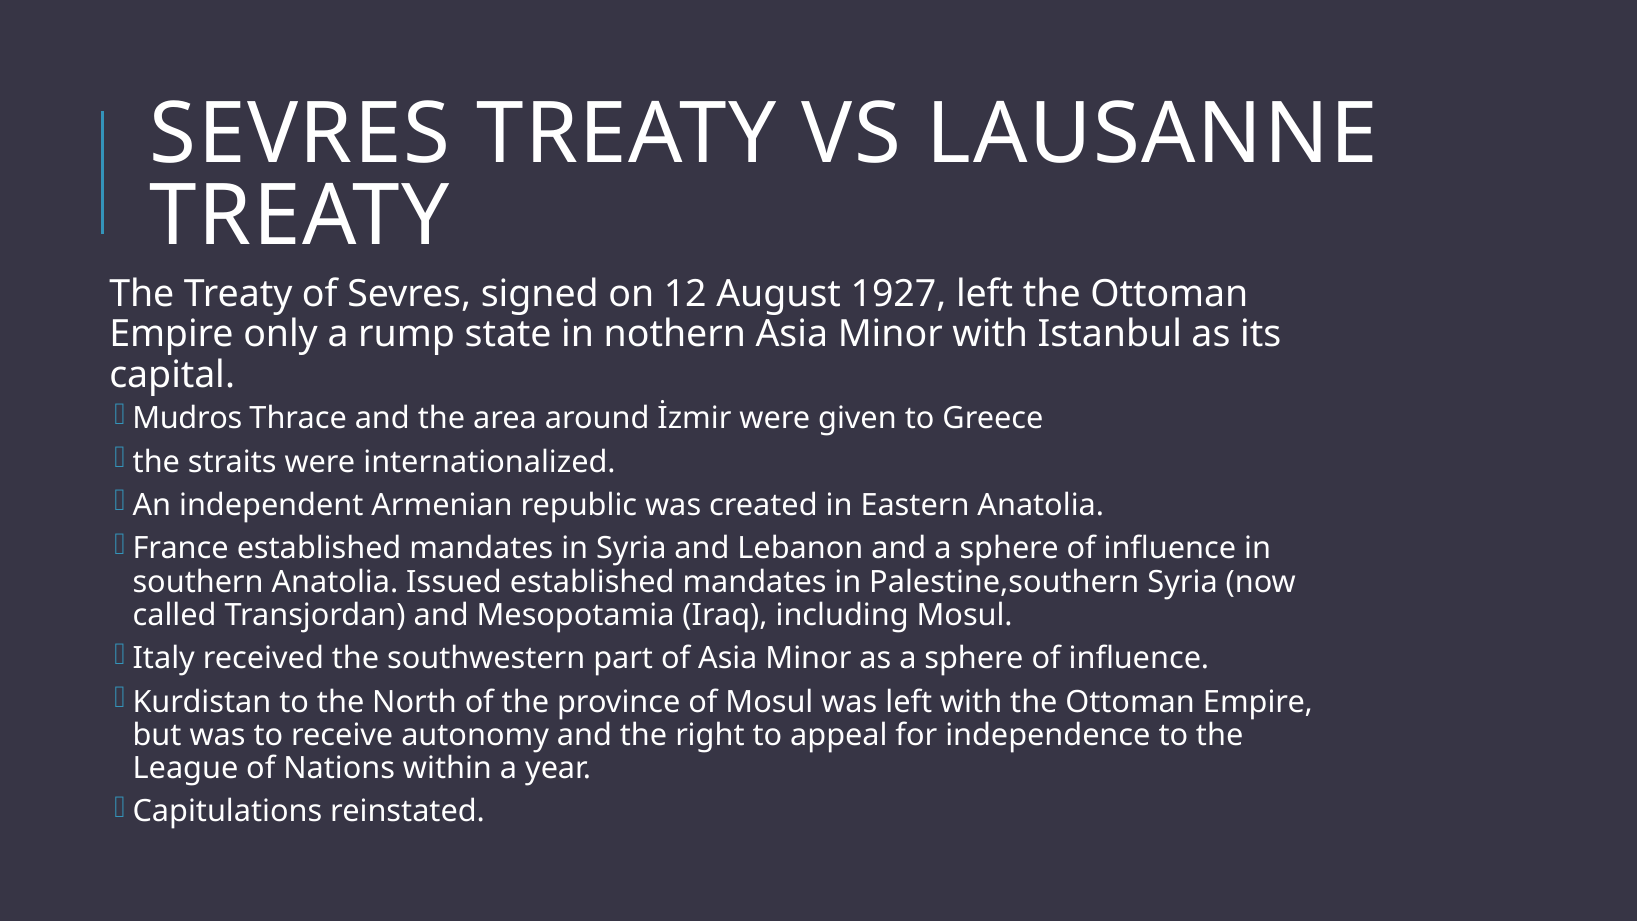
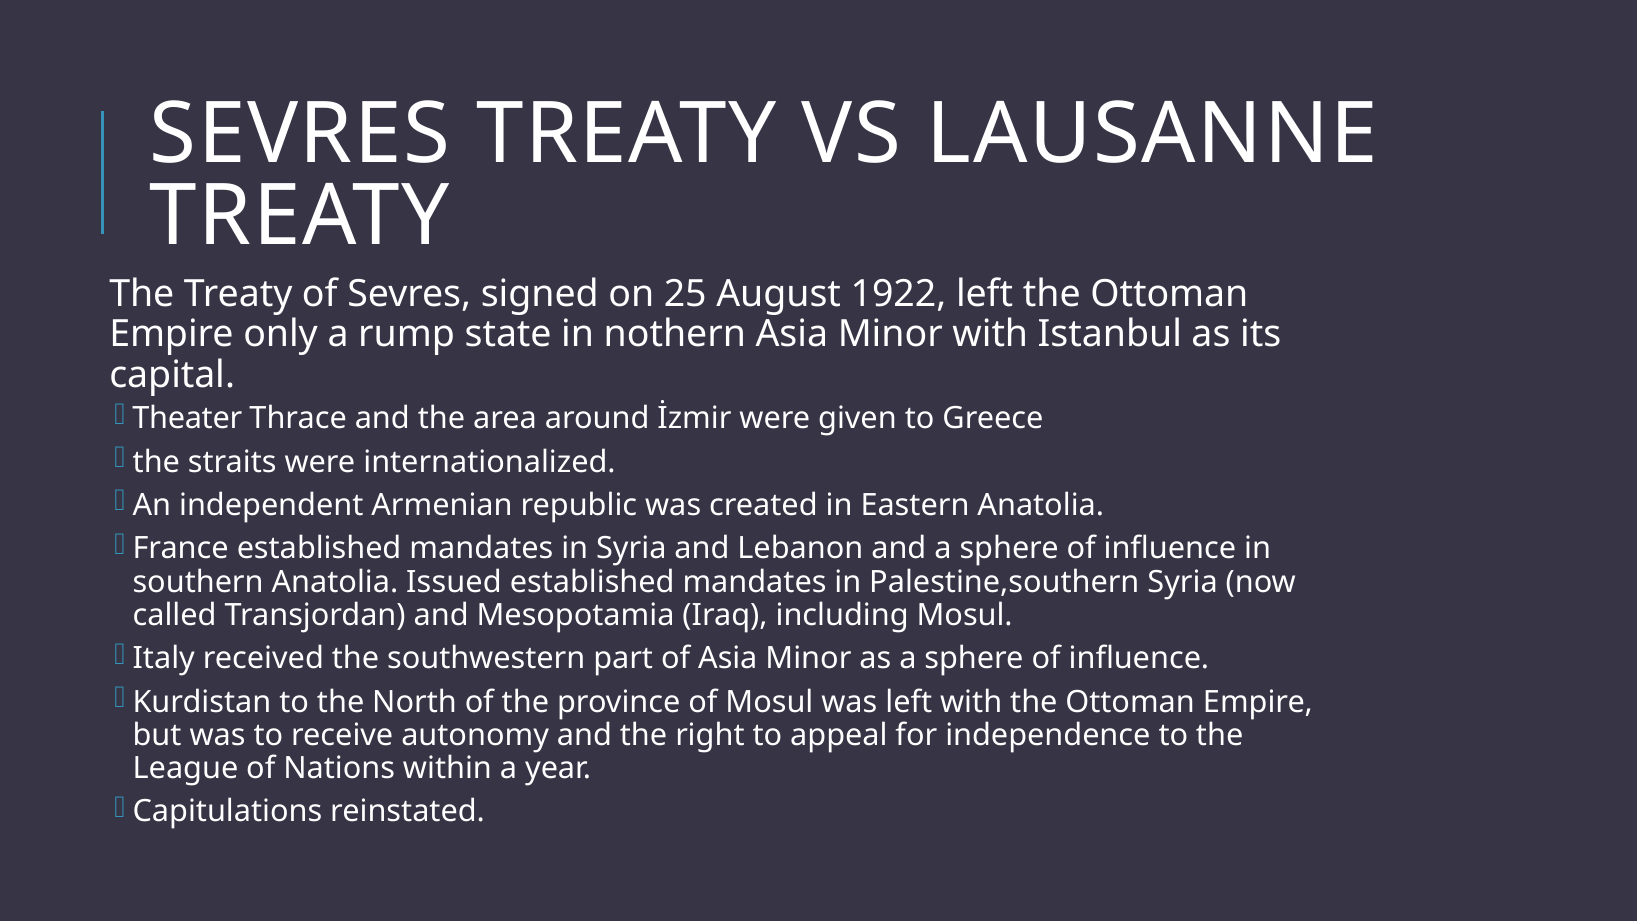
12: 12 -> 25 (685, 294)
1927: 1927 -> 1922 (898, 294)
Mudros: Mudros -> Theater (187, 418)
